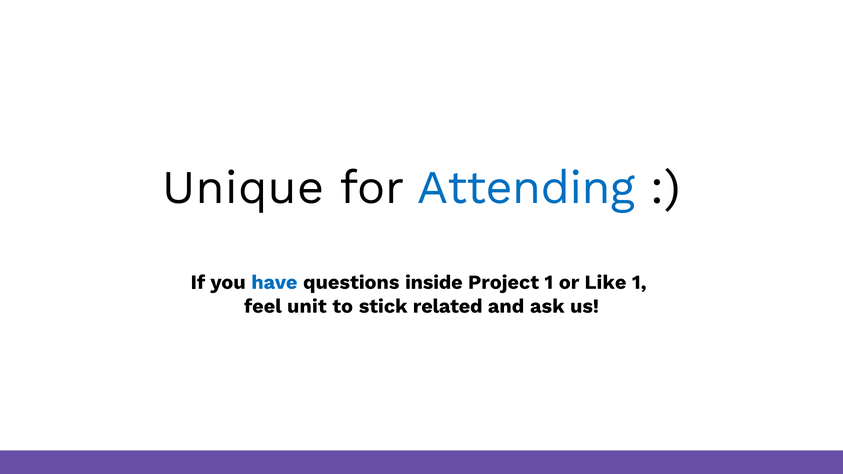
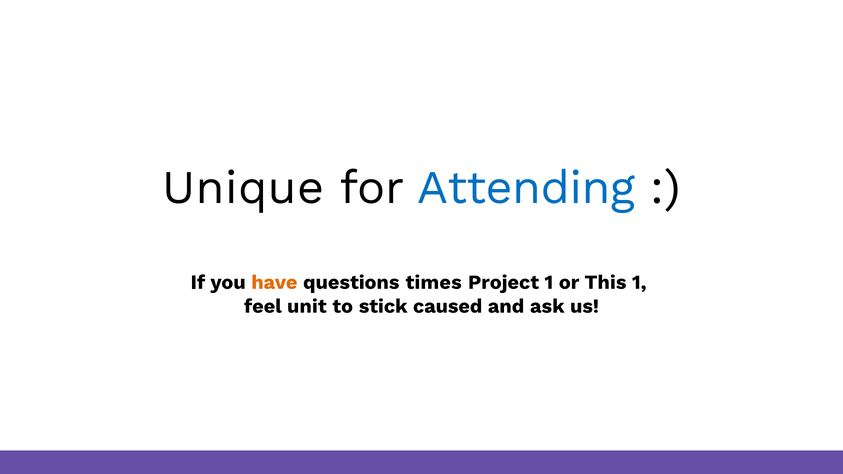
have colour: blue -> orange (274, 282)
inside: inside -> times (434, 282)
Like: Like -> This (605, 282)
related: related -> caused (448, 306)
